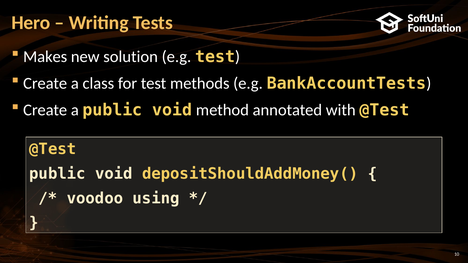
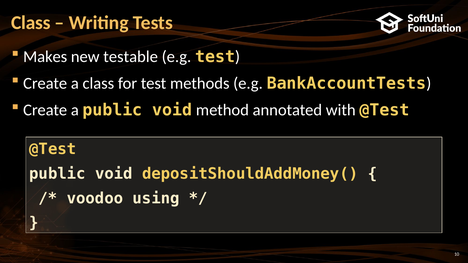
Hero: Hero -> Class (31, 23)
solution: solution -> testable (131, 57)
